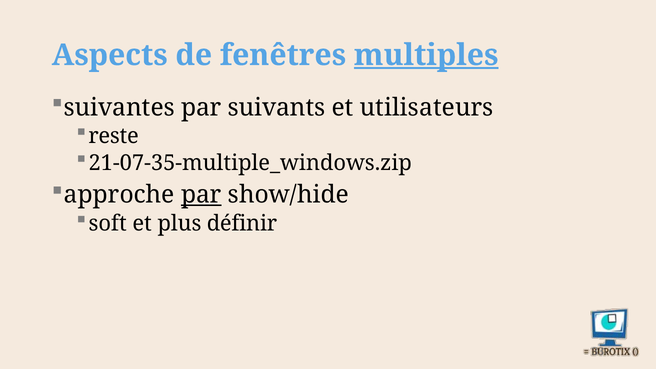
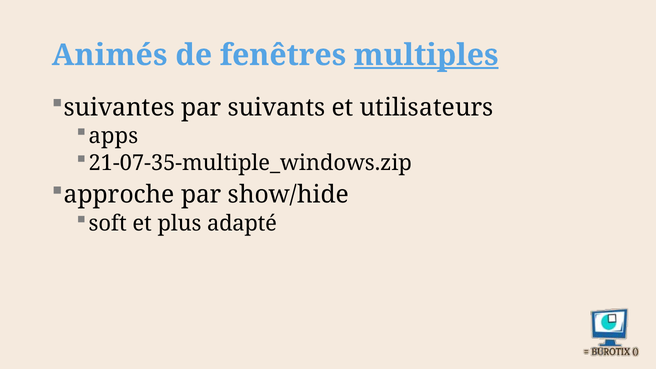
Aspects: Aspects -> Animés (110, 55)
reste: reste -> apps (113, 136)
par underline: present -> none (201, 195)
définir: définir -> adapté (242, 223)
